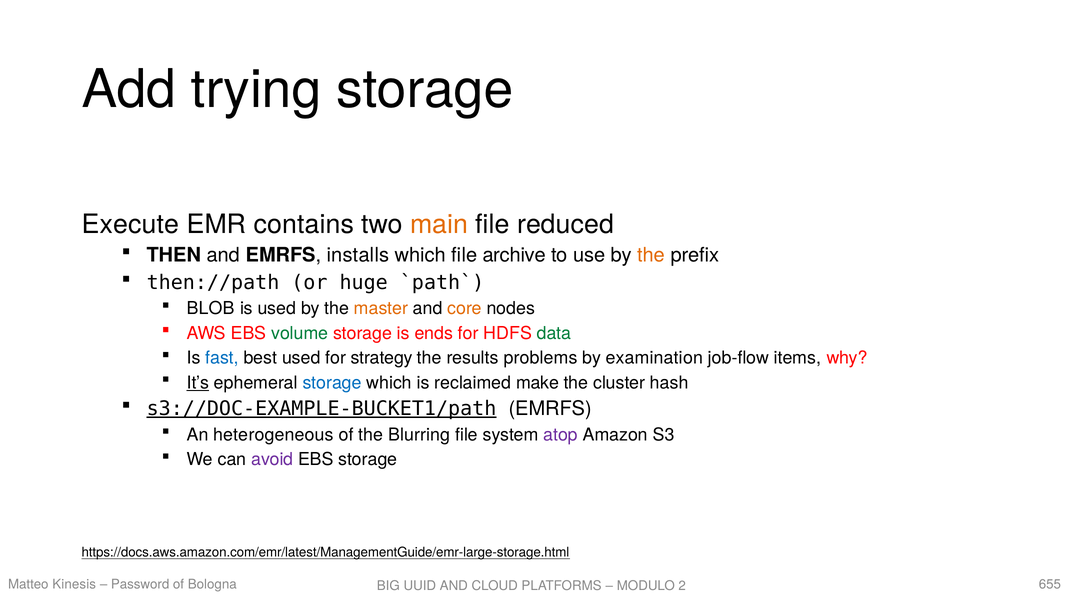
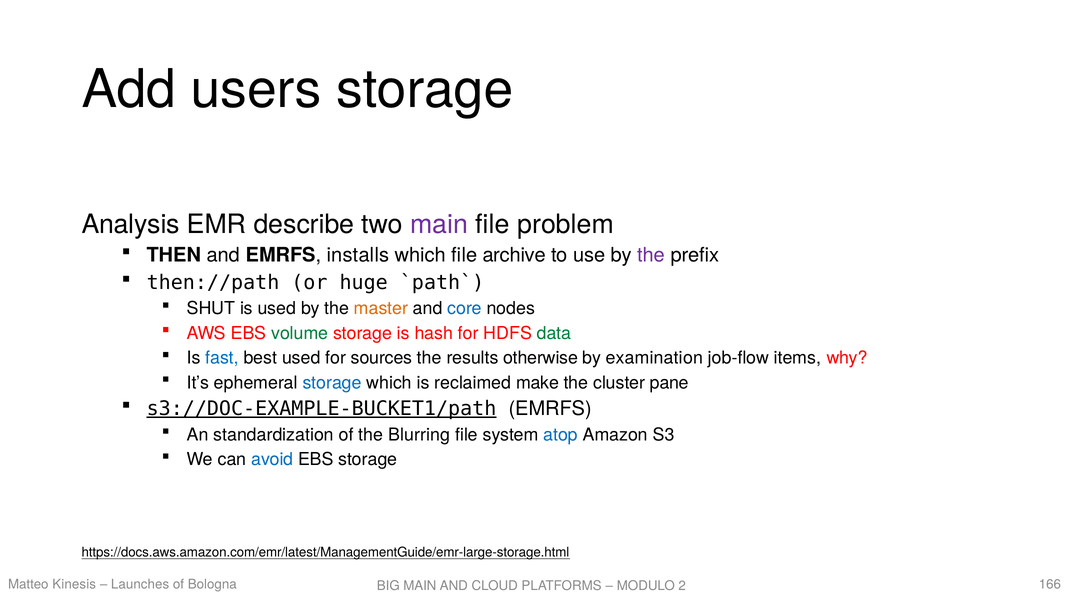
trying: trying -> users (256, 90)
Execute: Execute -> Analysis (131, 225)
contains: contains -> describe (304, 225)
main colour: orange -> purple (439, 225)
reduced: reduced -> problem (566, 225)
the colour: orange -> purple (651, 255)
BLOB: BLOB -> SHUT (211, 309)
core colour: orange -> blue (465, 309)
ends: ends -> hash (434, 333)
strategy: strategy -> sources (382, 358)
problems: problems -> otherwise (541, 358)
It’s underline: present -> none (198, 383)
hash: hash -> pane (669, 383)
heterogeneous: heterogeneous -> standardization (274, 435)
atop colour: purple -> blue (561, 435)
avoid colour: purple -> blue (272, 460)
Password: Password -> Launches (140, 585)
655: 655 -> 166 (1050, 585)
UUID: UUID -> MAIN (420, 586)
